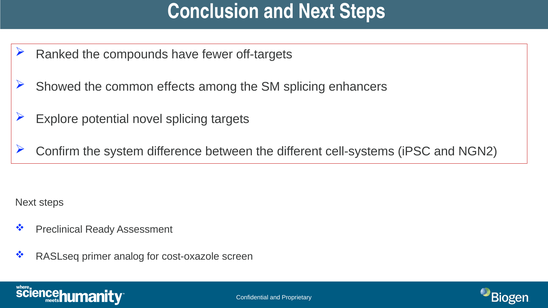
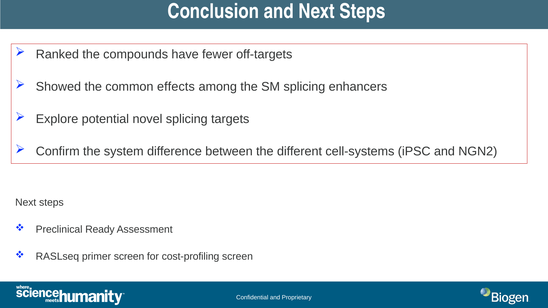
primer analog: analog -> screen (129, 257)
cost-oxazole: cost-oxazole -> cost-profiling (191, 257)
